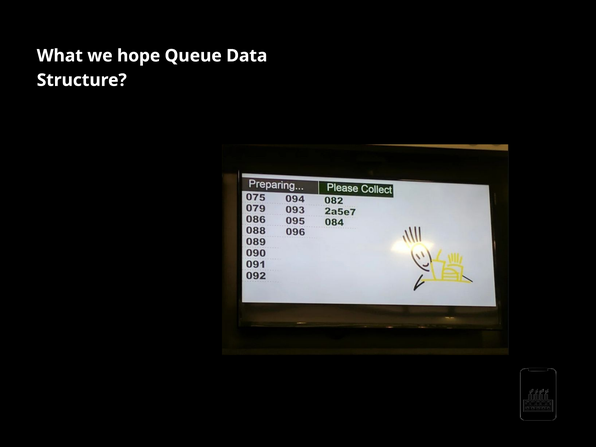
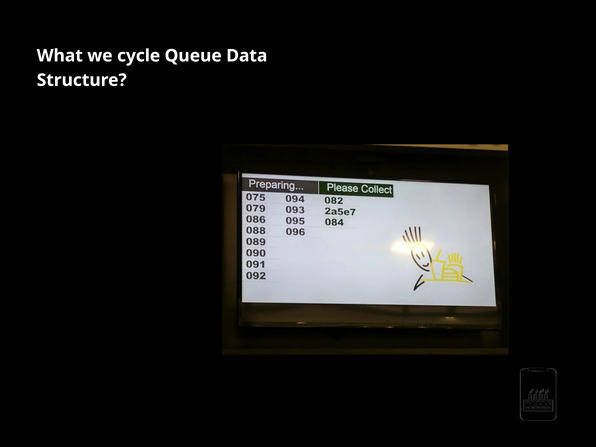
hope: hope -> cycle (139, 56)
